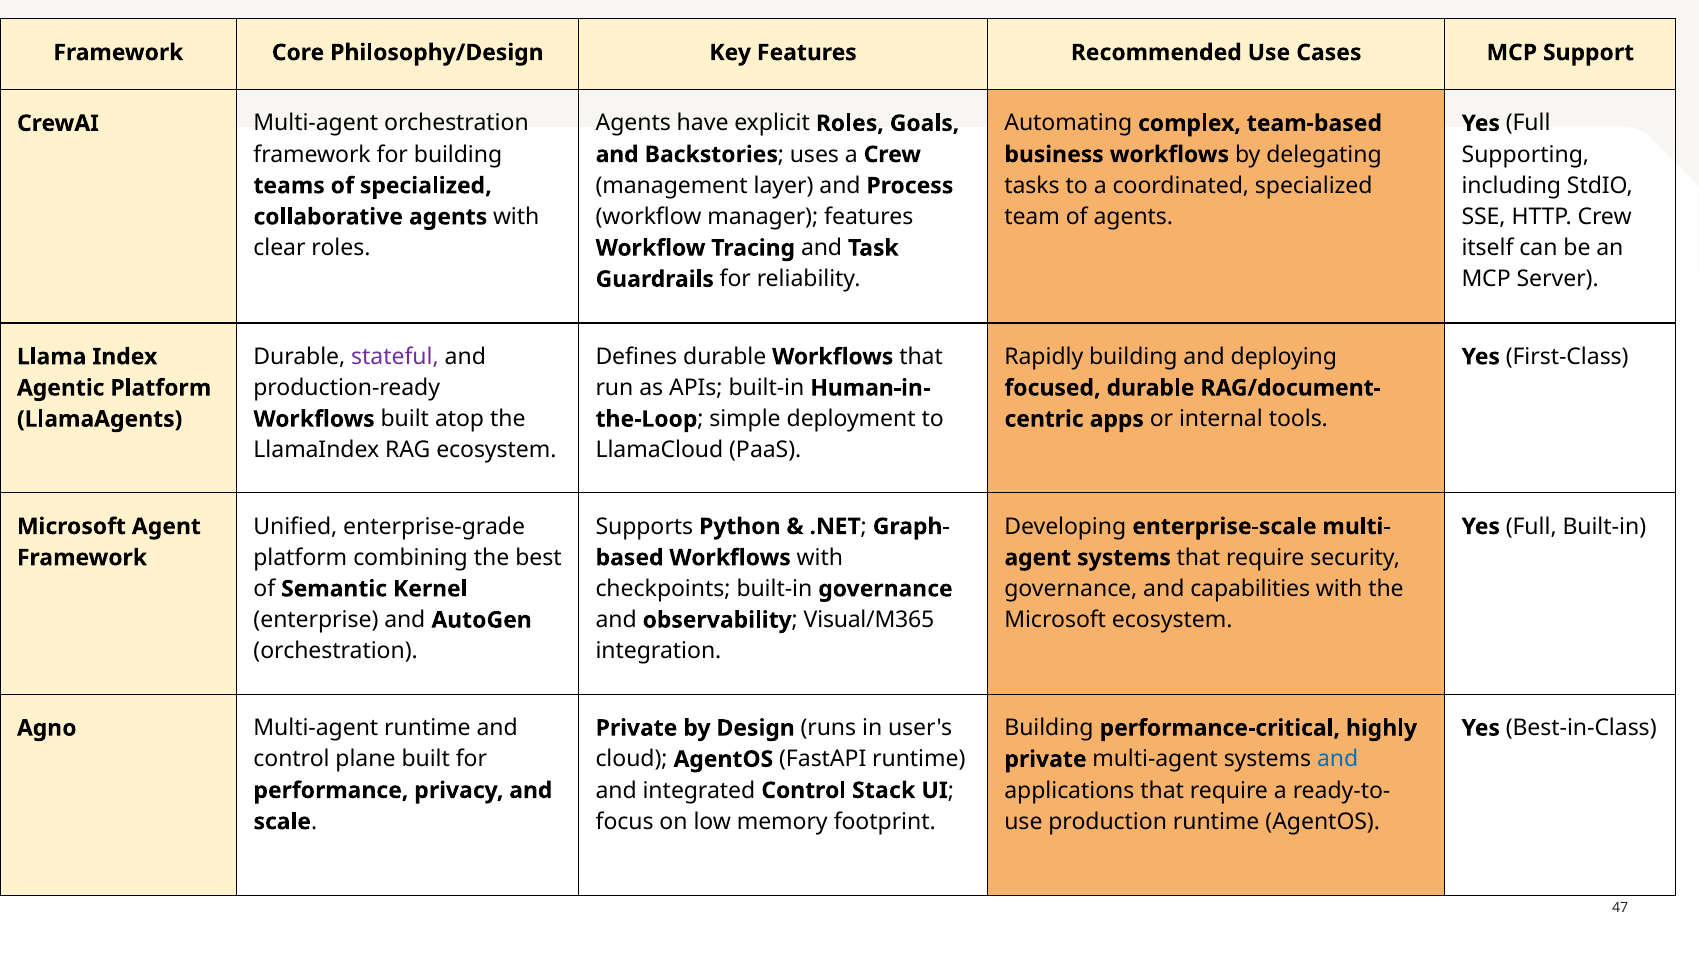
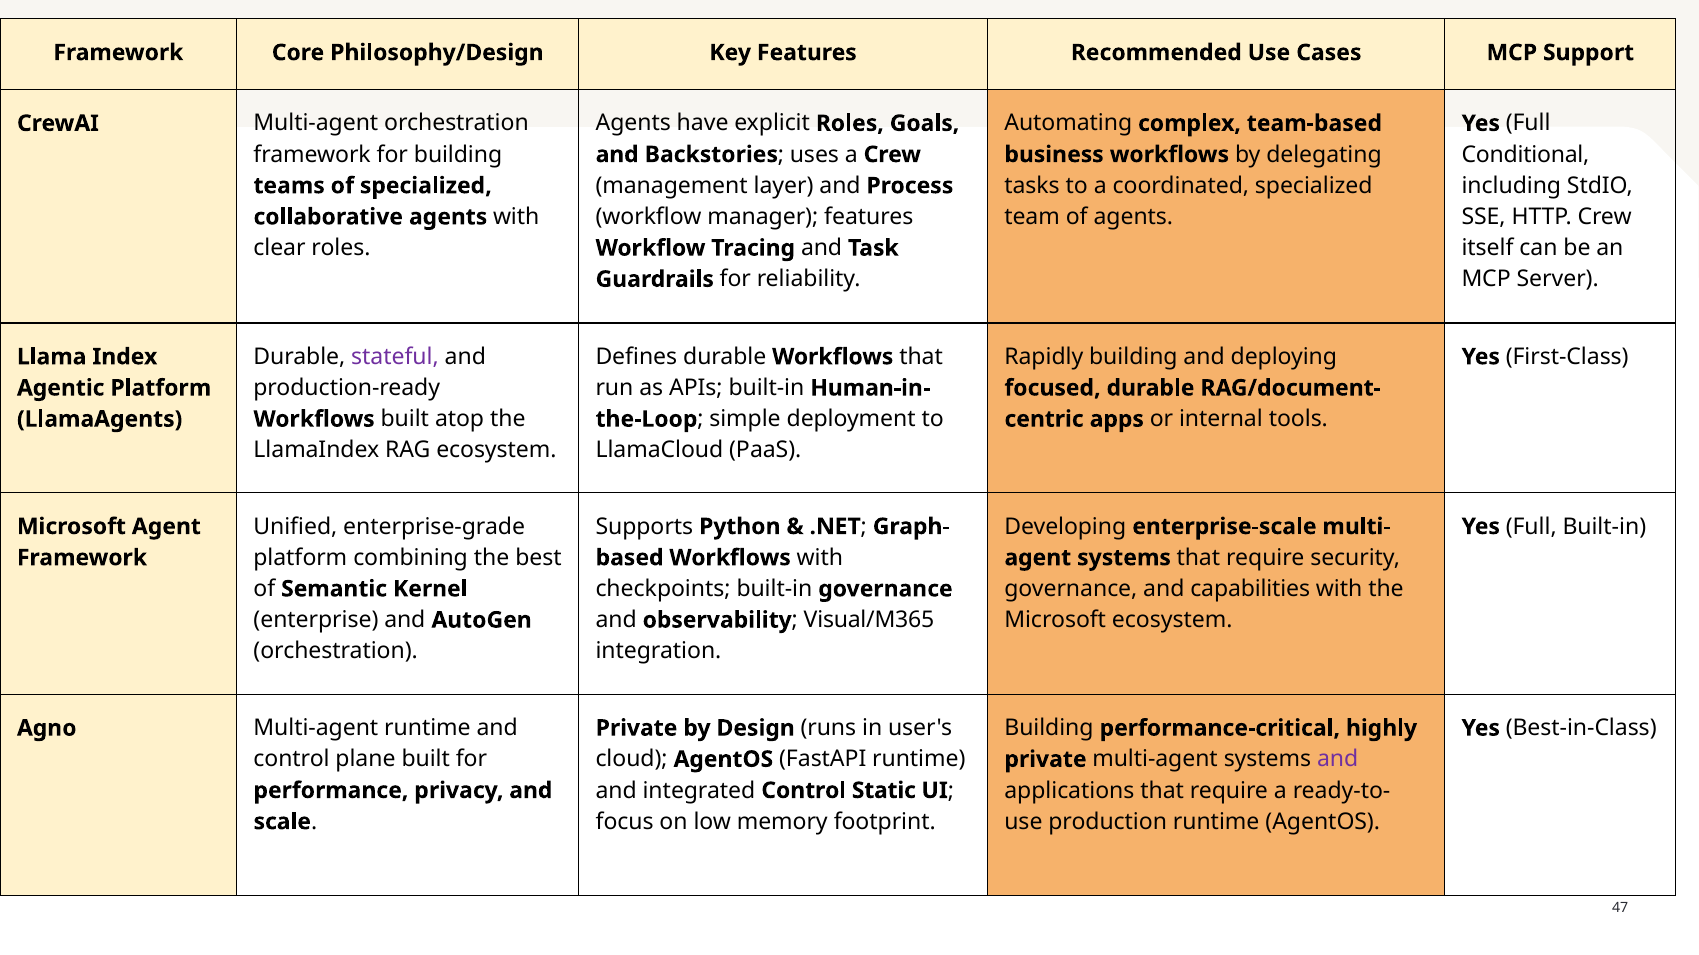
Supporting: Supporting -> Conditional (1525, 155)
and colour: blue -> purple (1338, 760)
Stack: Stack -> Static (884, 791)
